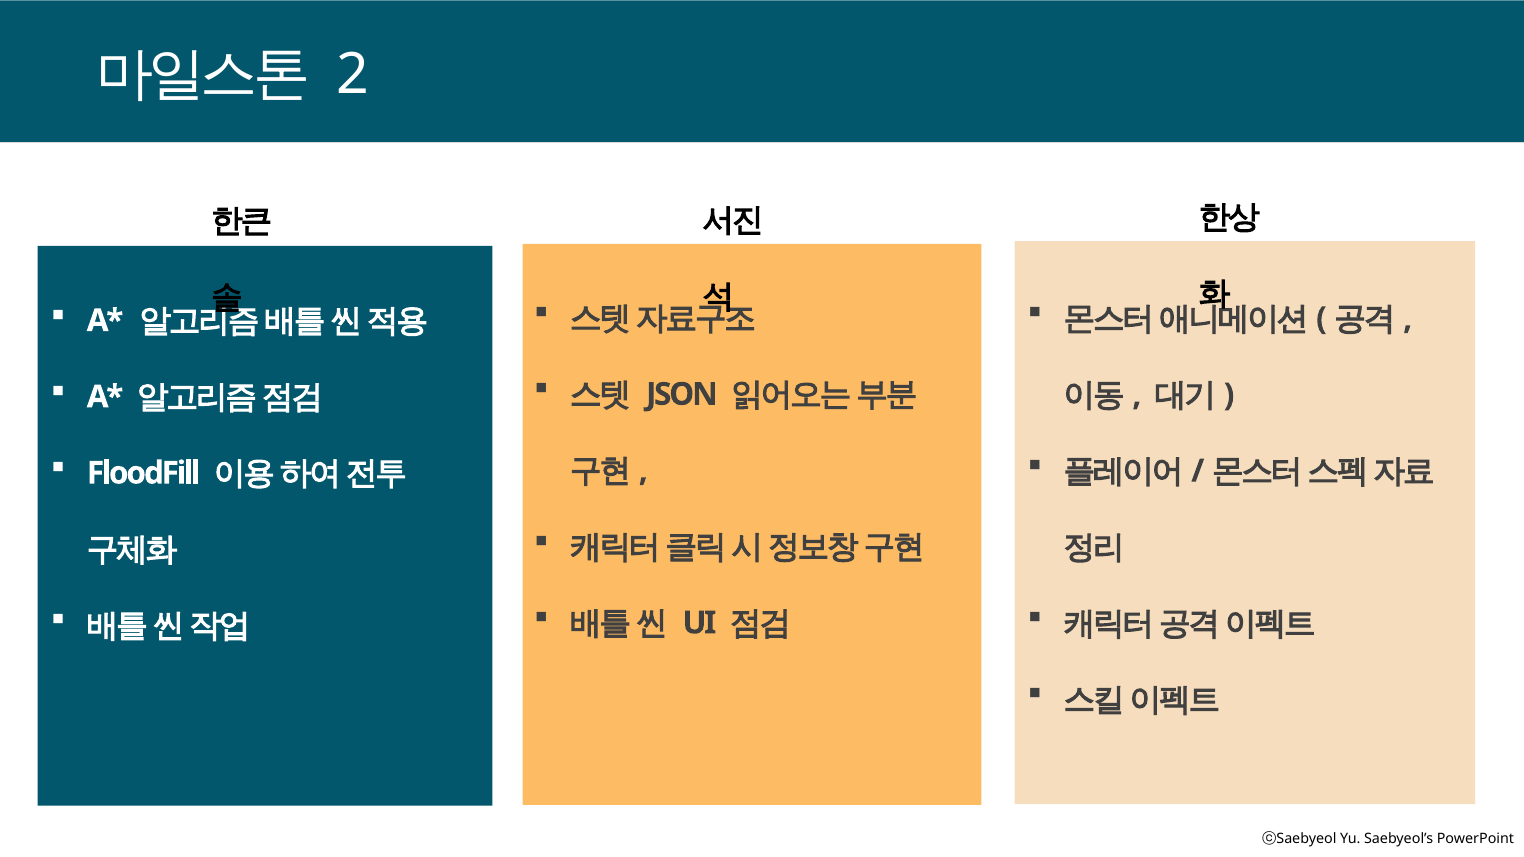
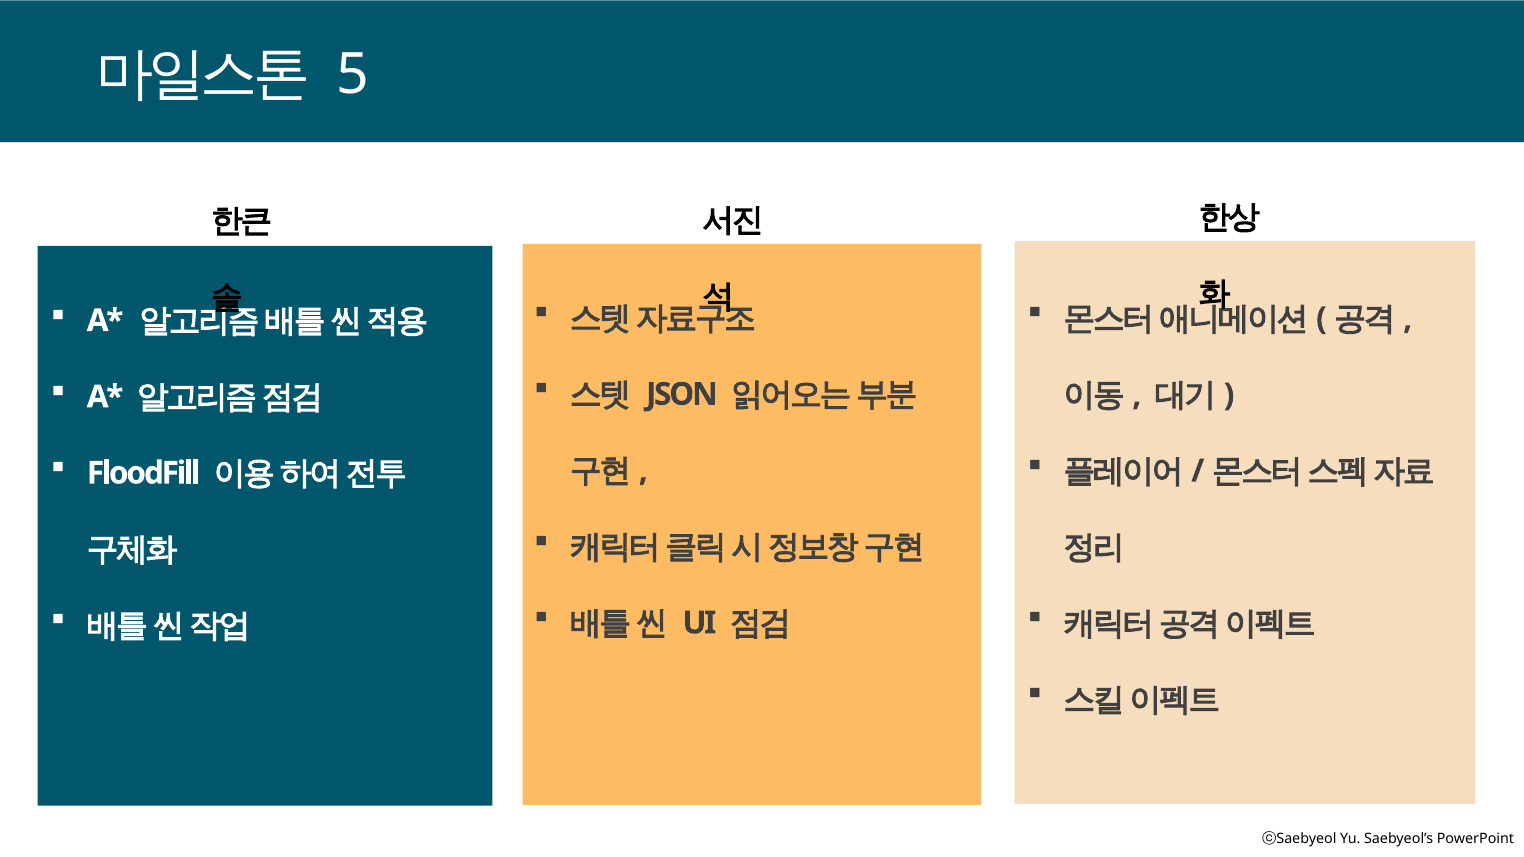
2: 2 -> 5 (353, 75)
